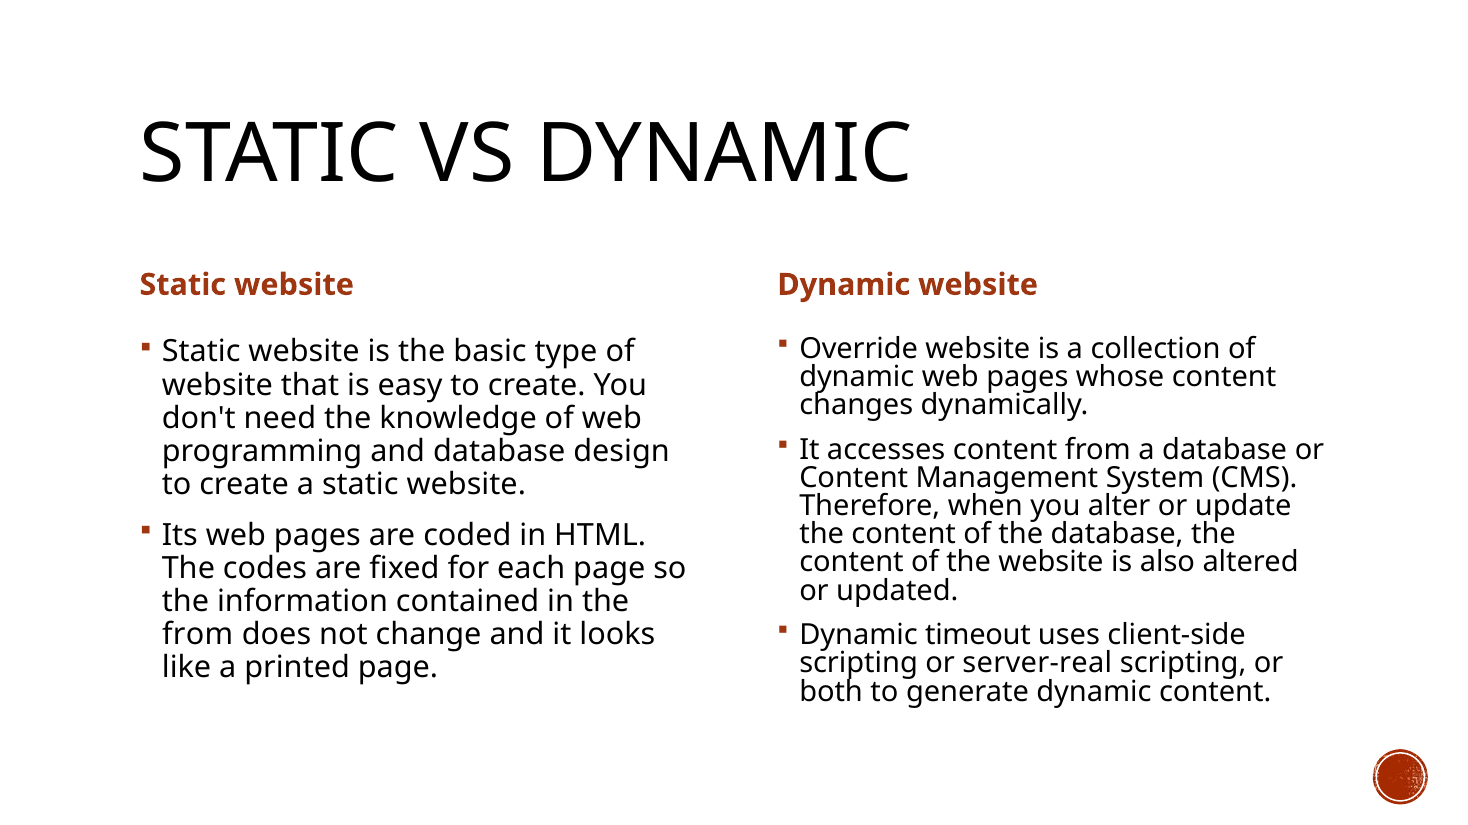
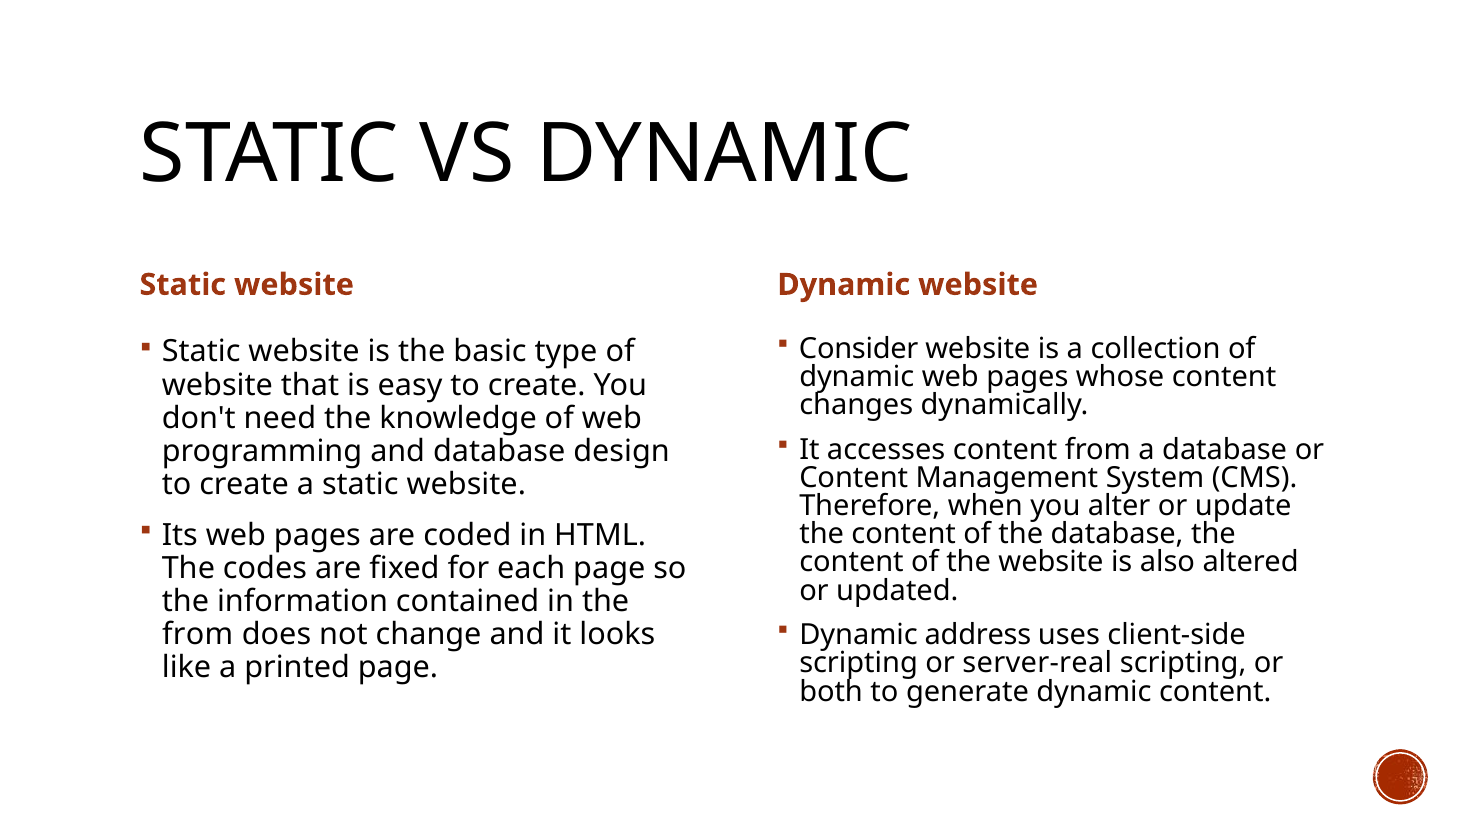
Override: Override -> Consider (859, 349)
timeout: timeout -> address (978, 636)
